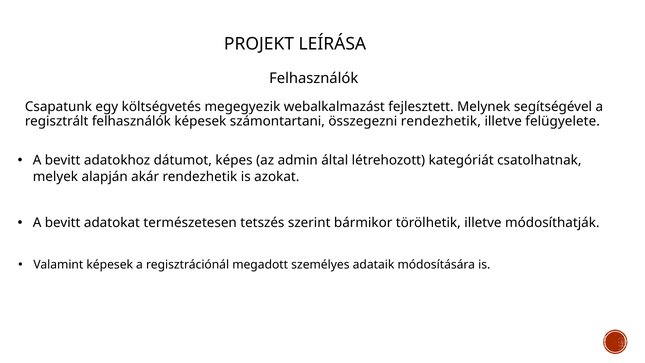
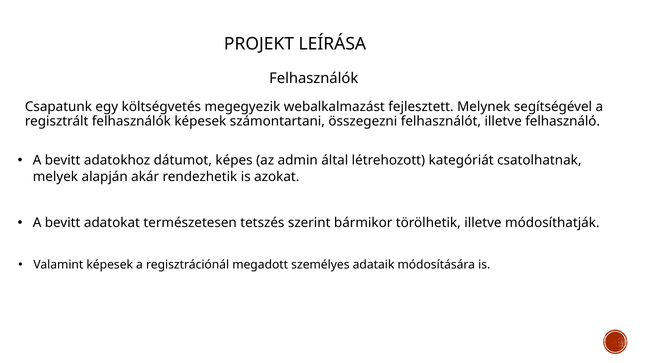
összegezni rendezhetik: rendezhetik -> felhasználót (441, 121)
felügyelete: felügyelete -> felhasználó (563, 121)
